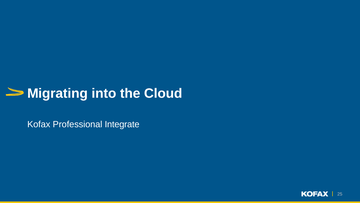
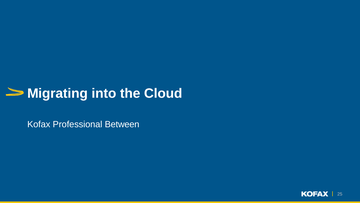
Integrate: Integrate -> Between (122, 124)
